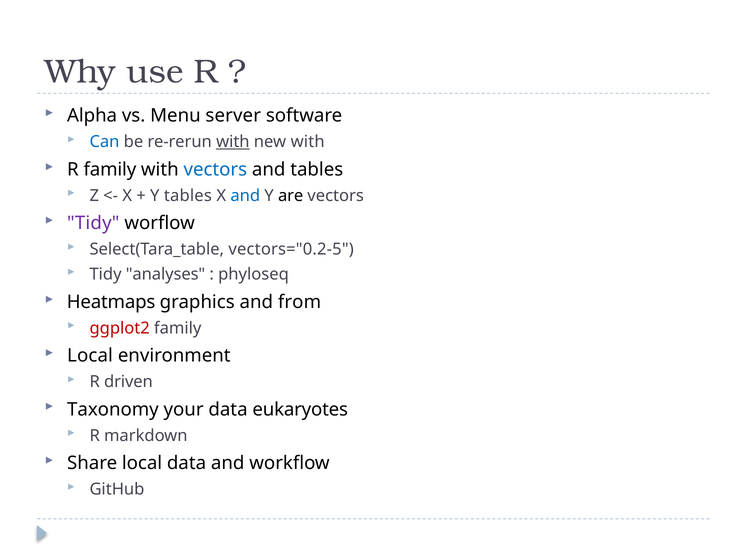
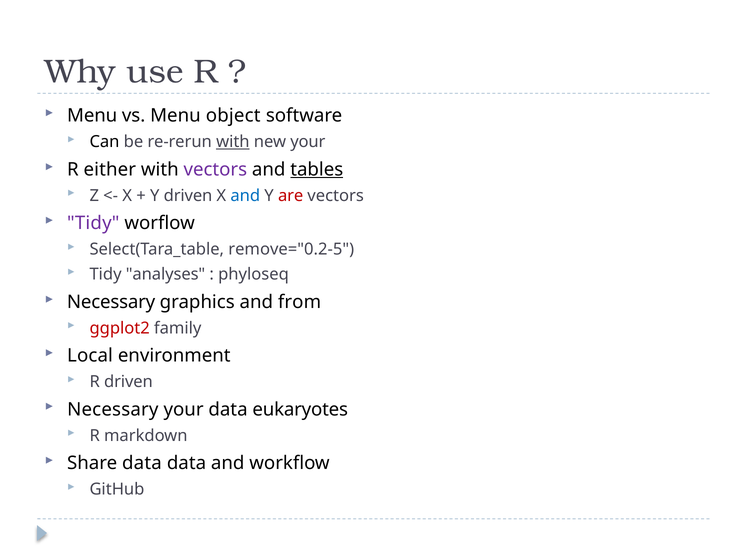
Alpha: Alpha -> Menu (92, 116)
server: server -> object (233, 116)
Can colour: blue -> black (105, 142)
new with: with -> your (308, 142)
R family: family -> either (110, 170)
vectors colour: blue -> purple (215, 170)
tables underline: none -> present (317, 170)
Y tables: tables -> driven (188, 196)
are colour: black -> red (291, 196)
vectors="0.2-5: vectors="0.2-5 -> remove="0.2-5 (291, 249)
Heatmaps: Heatmaps -> Necessary (111, 302)
Taxonomy: Taxonomy -> Necessary (113, 410)
Share local: local -> data (142, 463)
